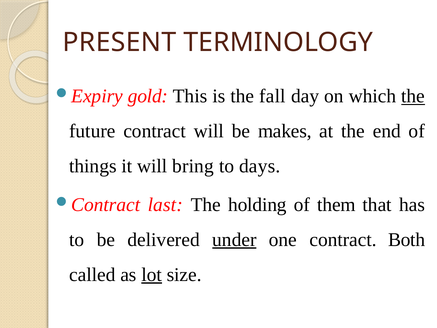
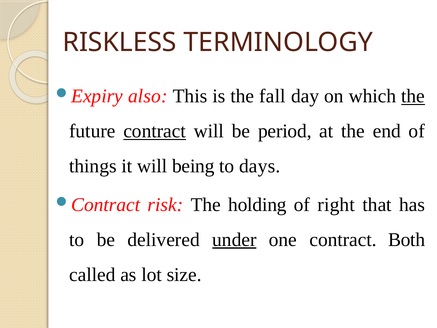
PRESENT: PRESENT -> RISKLESS (120, 42)
gold: gold -> also (148, 96)
contract underline: none -> present (155, 131)
makes: makes -> period (285, 131)
bring: bring -> being (193, 166)
last: last -> risk (165, 205)
them: them -> right (336, 205)
lot underline: present -> none (152, 274)
